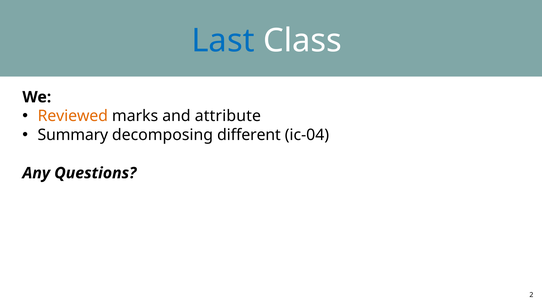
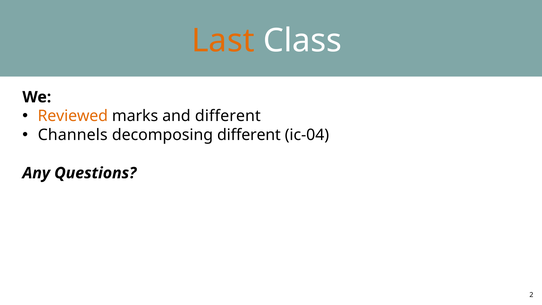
Last colour: blue -> orange (223, 41)
and attribute: attribute -> different (228, 116)
Summary: Summary -> Channels (73, 135)
